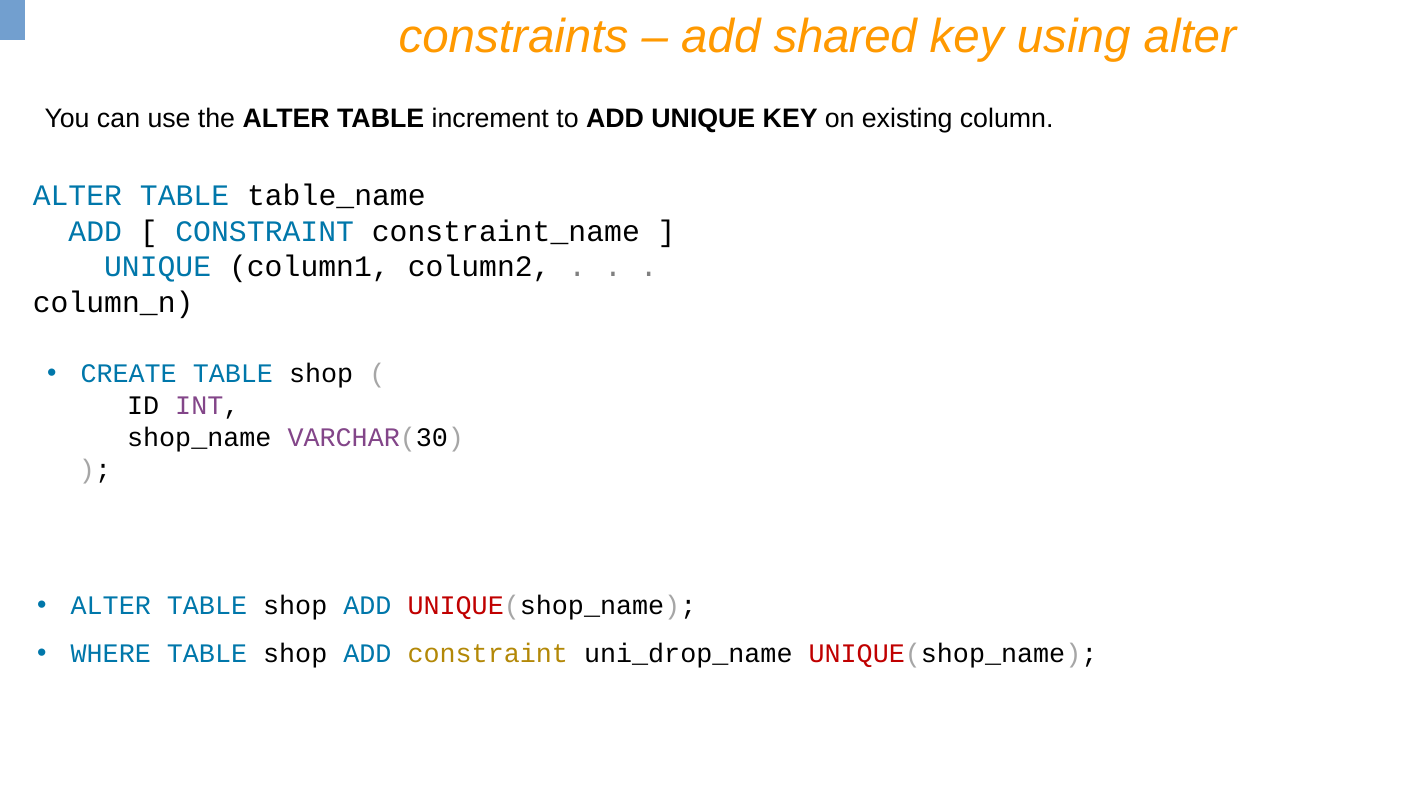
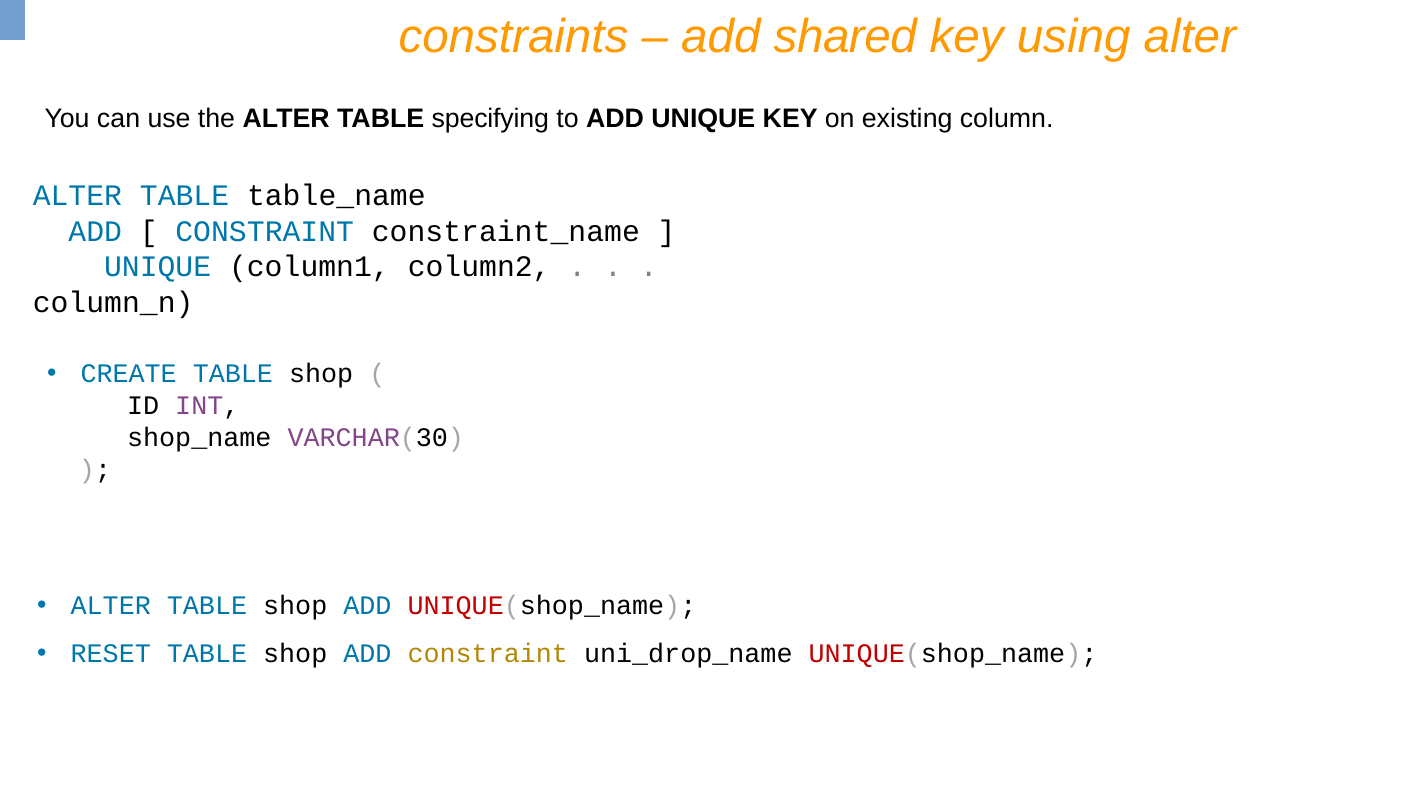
increment: increment -> specifying (490, 119)
WHERE: WHERE -> RESET (111, 654)
